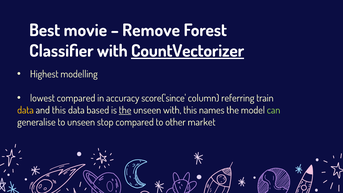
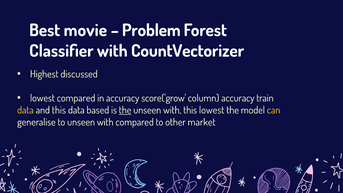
Remove: Remove -> Problem (151, 30)
CountVectorizer underline: present -> none (188, 51)
modelling: modelling -> discussed (79, 74)
score('since: score('since -> score('grow (164, 98)
column referring: referring -> accuracy (238, 98)
this names: names -> lowest (212, 110)
can colour: light green -> yellow (274, 110)
to unseen stop: stop -> with (105, 122)
